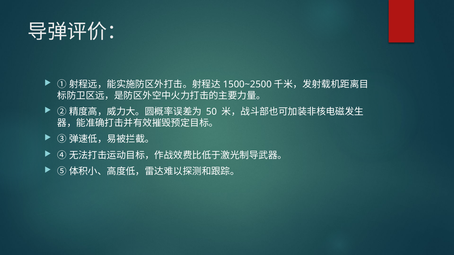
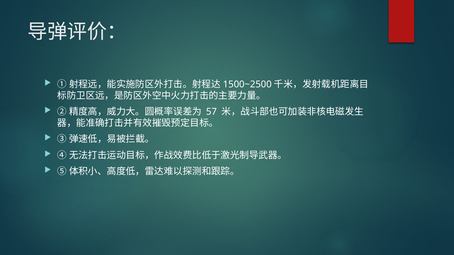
50: 50 -> 57 (211, 112)
